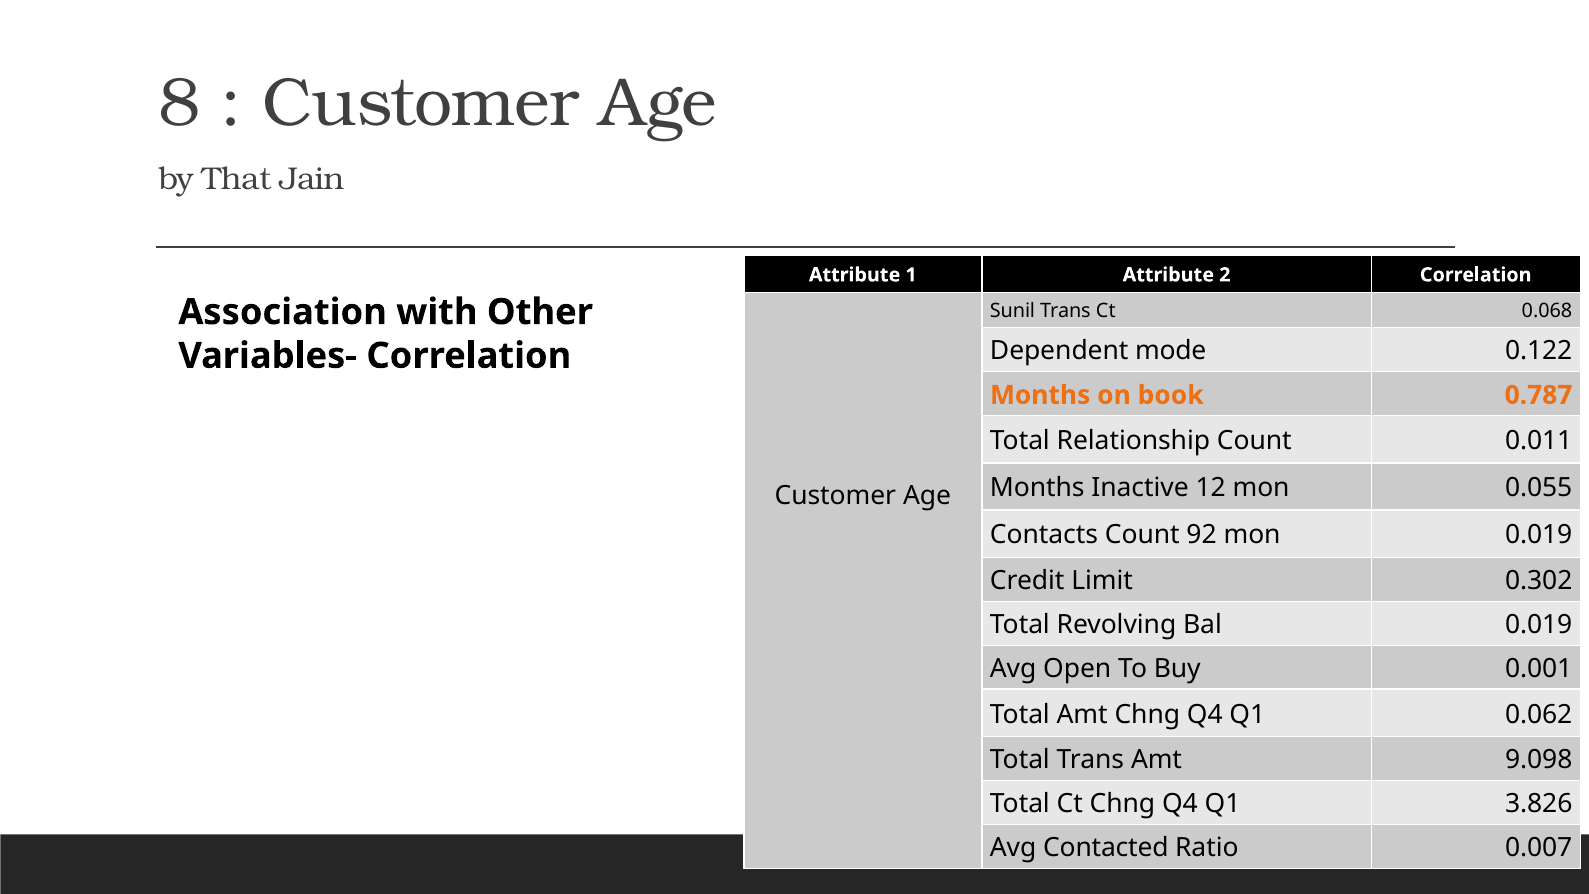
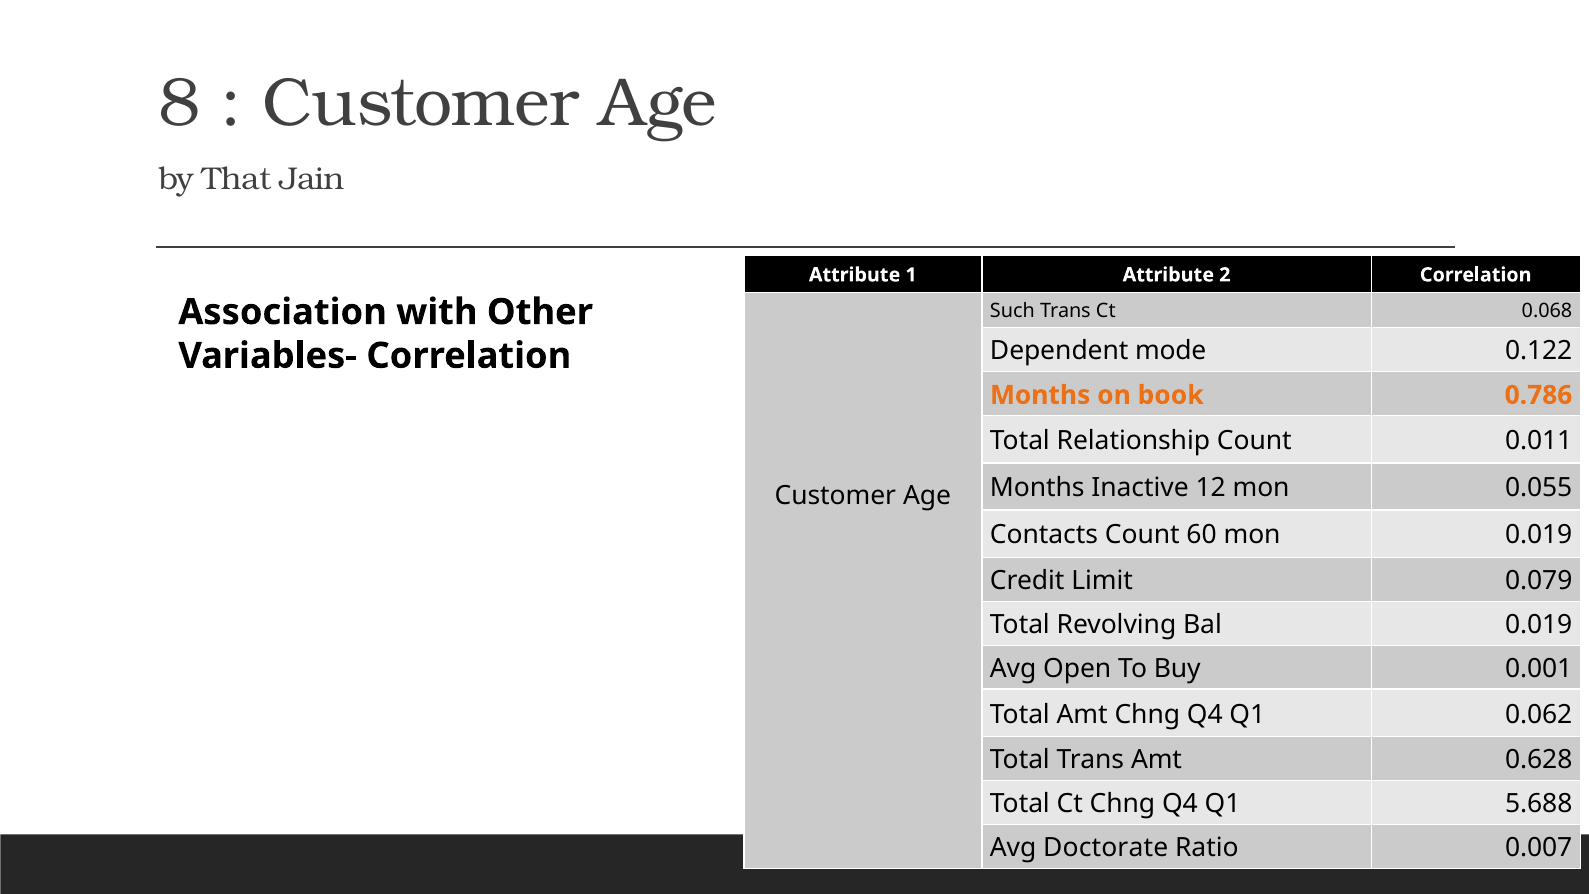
Sunil: Sunil -> Such (1012, 311)
0.787: 0.787 -> 0.786 (1539, 395)
92: 92 -> 60 (1202, 535)
0.302: 0.302 -> 0.079 (1539, 581)
9.098: 9.098 -> 0.628 (1539, 760)
3.826: 3.826 -> 5.688 (1539, 804)
Contacted: Contacted -> Doctorate (1106, 848)
